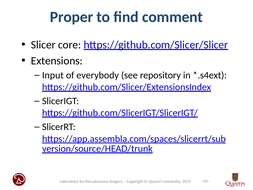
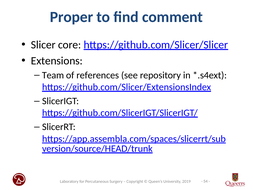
Input: Input -> Team (53, 75)
everybody: everybody -> references (98, 75)
